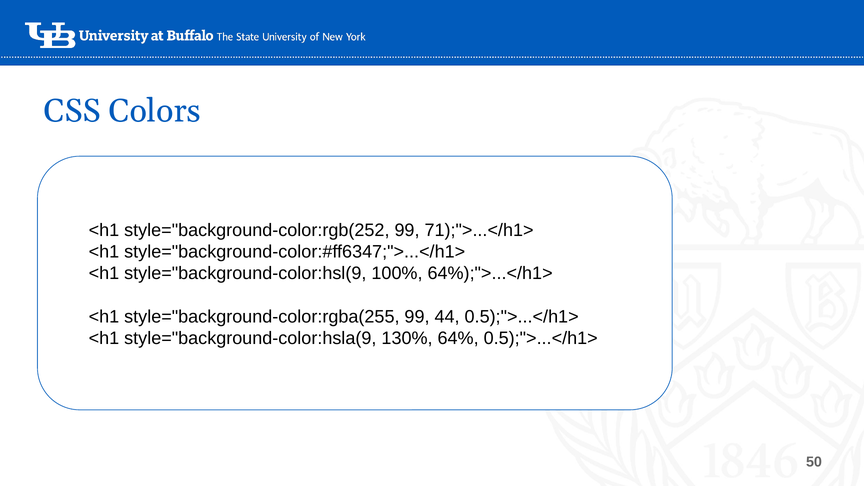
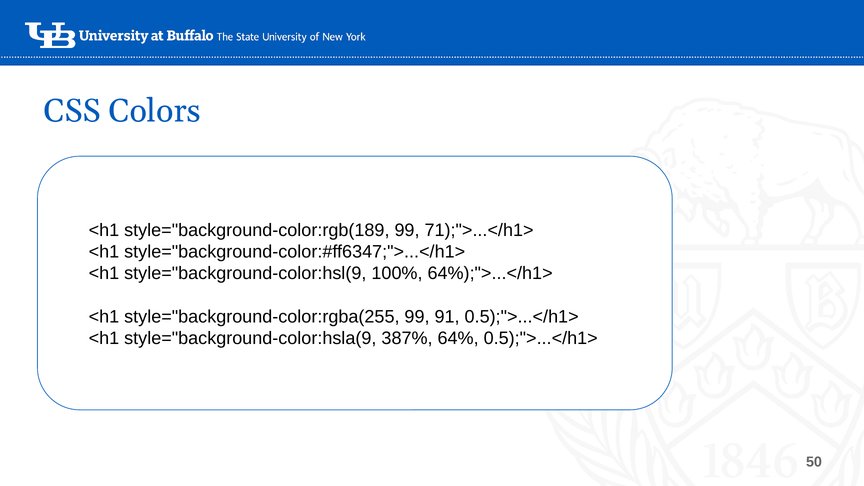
style="background-color:rgb(252: style="background-color:rgb(252 -> style="background-color:rgb(189 (257, 230)
44: 44 -> 91 (447, 317)
130%: 130% -> 387% (407, 338)
